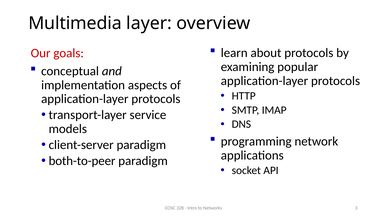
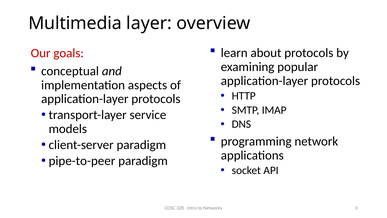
both-to-peer: both-to-peer -> pipe-to-peer (82, 161)
